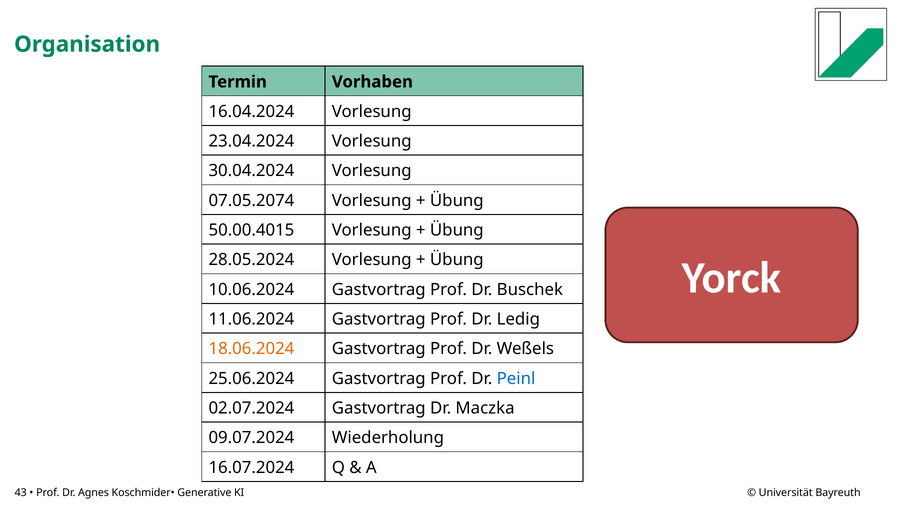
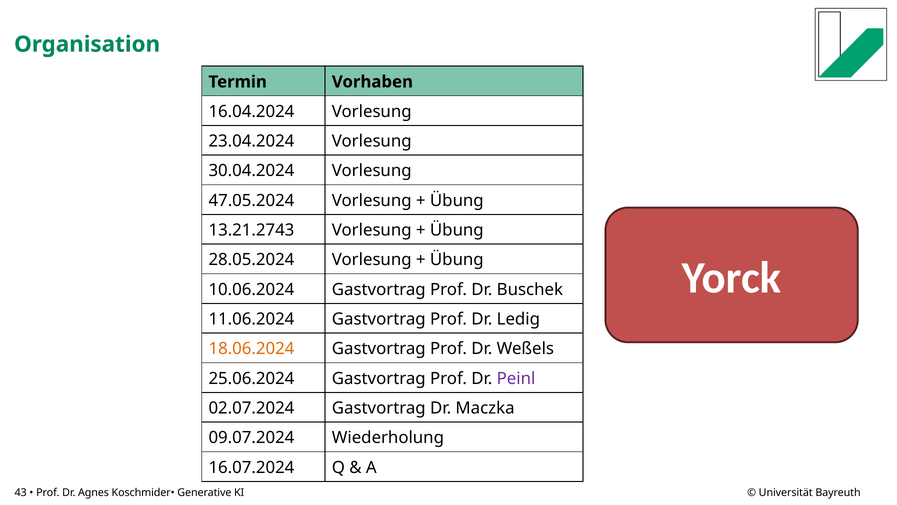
07.05.2074: 07.05.2074 -> 47.05.2024 (251, 200)
50.00.4015: 50.00.4015 -> 13.21.2743 (251, 230)
Peinl colour: blue -> purple (516, 378)
